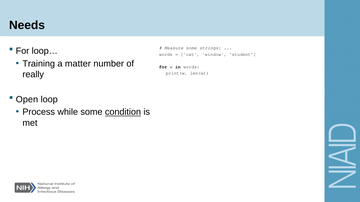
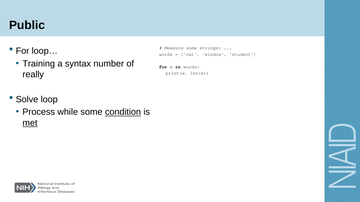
Needs: Needs -> Public (27, 25)
matter: matter -> syntax (78, 64)
Open: Open -> Solve (27, 100)
met underline: none -> present (30, 123)
